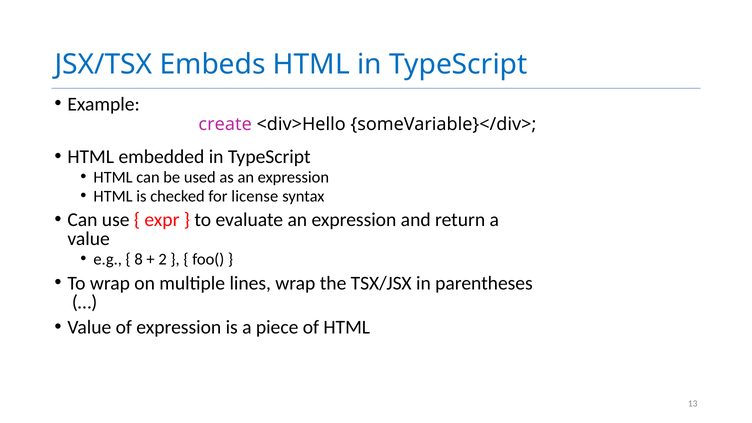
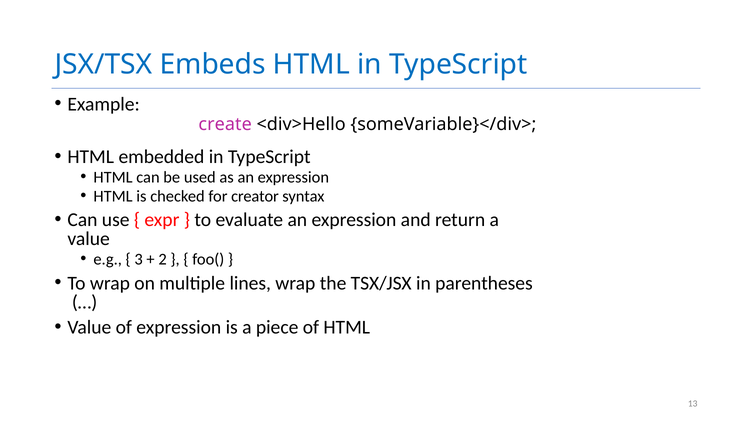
license: license -> creator (255, 196)
8: 8 -> 3 (139, 259)
